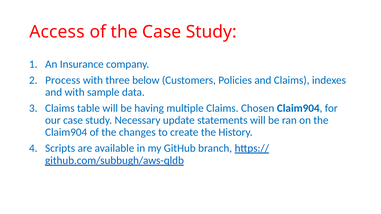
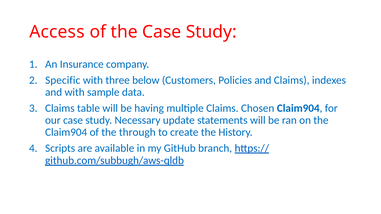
Process: Process -> Specific (63, 80)
changes: changes -> through (137, 132)
